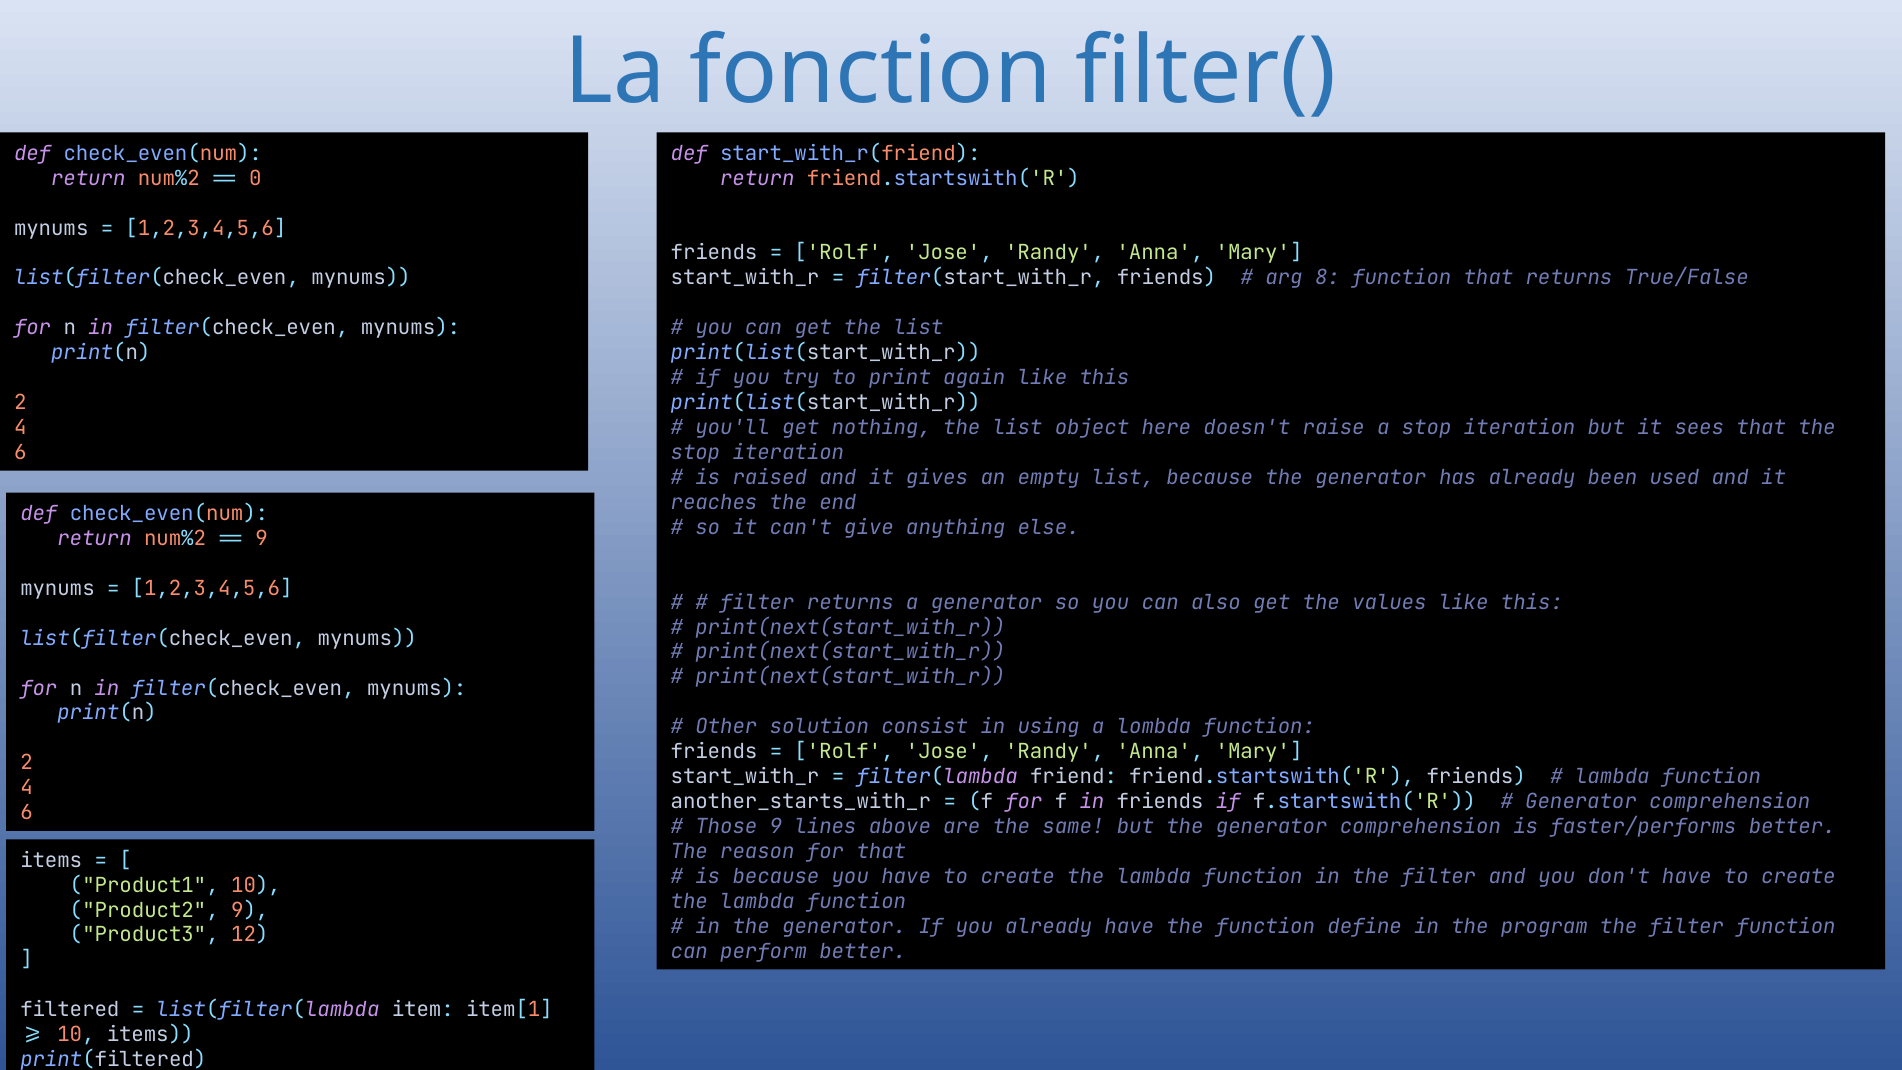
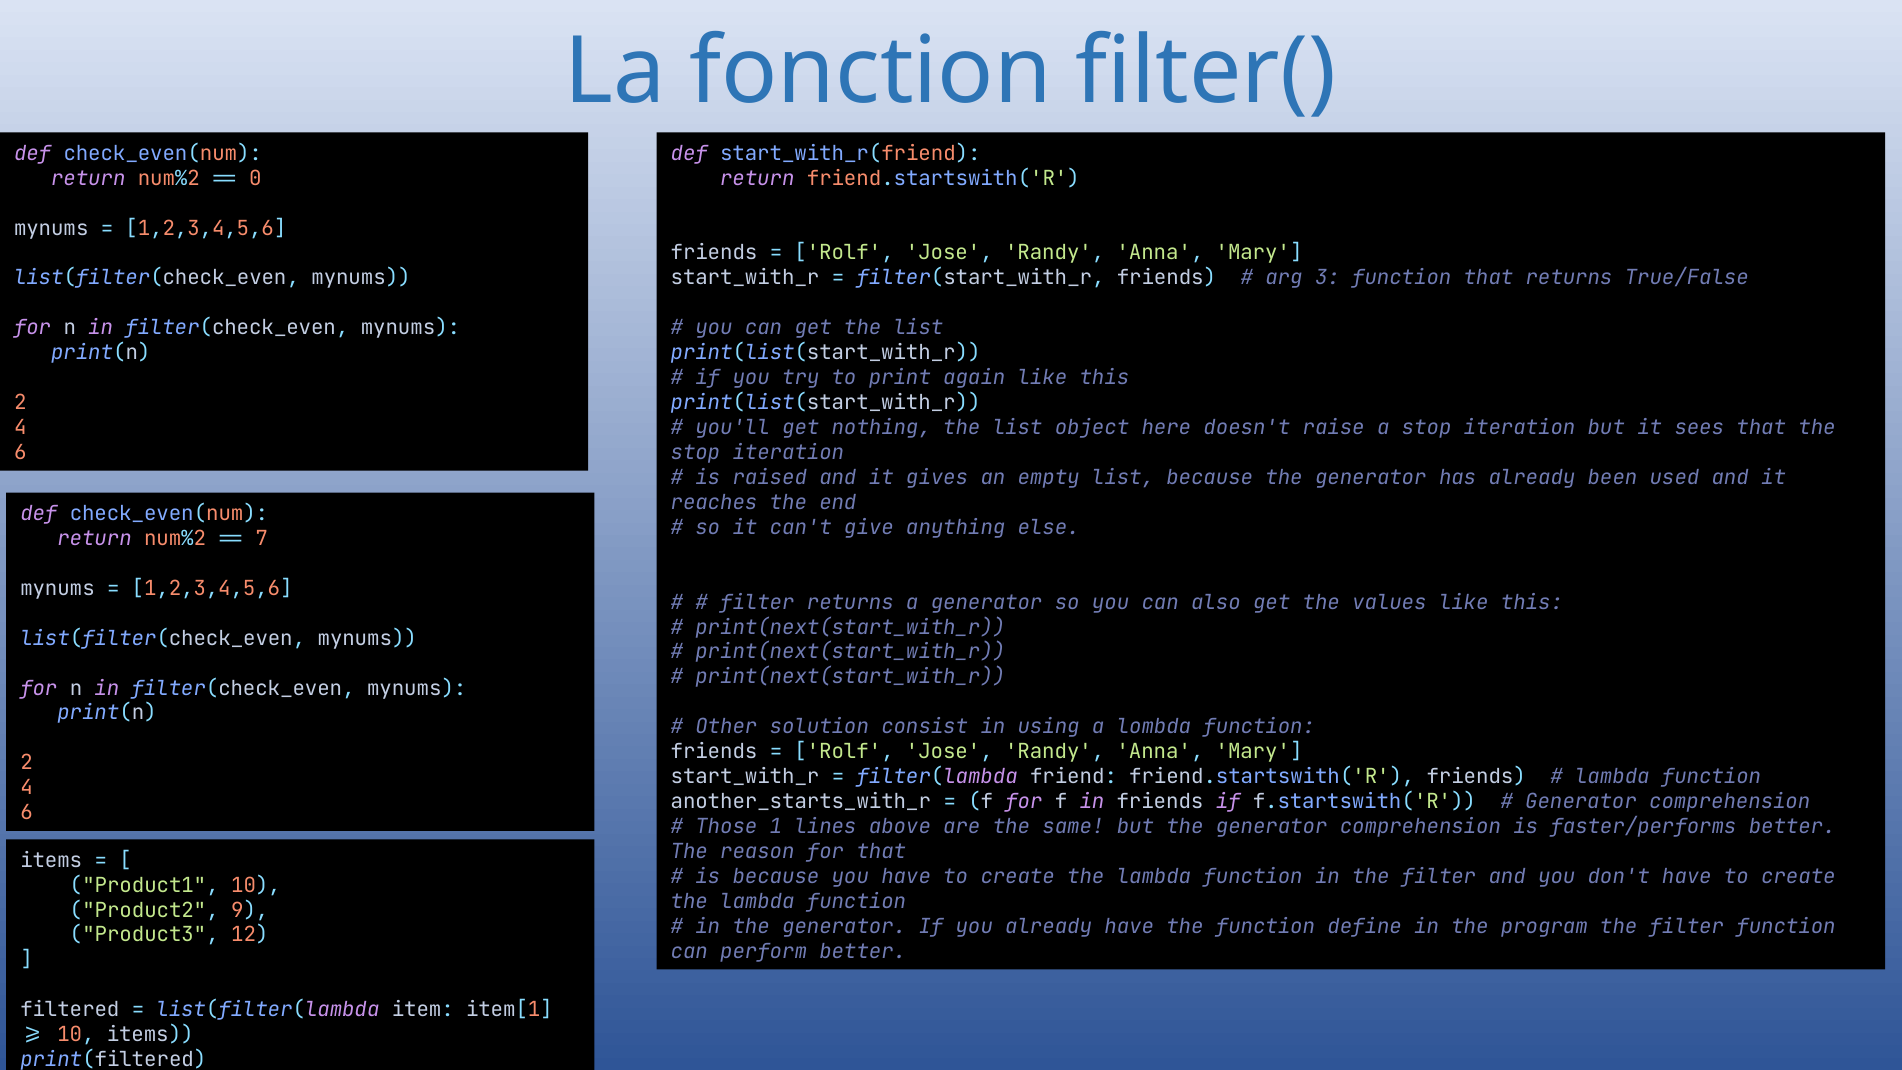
8: 8 -> 3 (1327, 278)
9: 9 -> 7 (262, 538)
Those 9: 9 -> 1 (776, 827)
